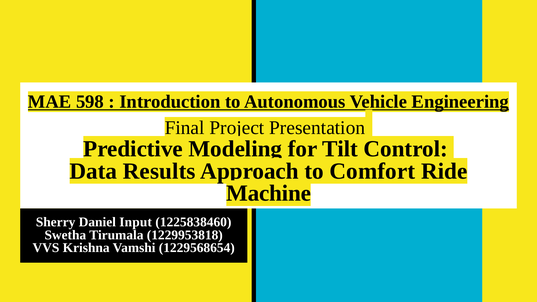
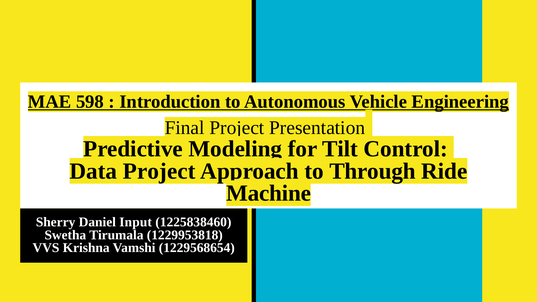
Data Results: Results -> Project (159, 171)
Comfort: Comfort -> Through (372, 171)
